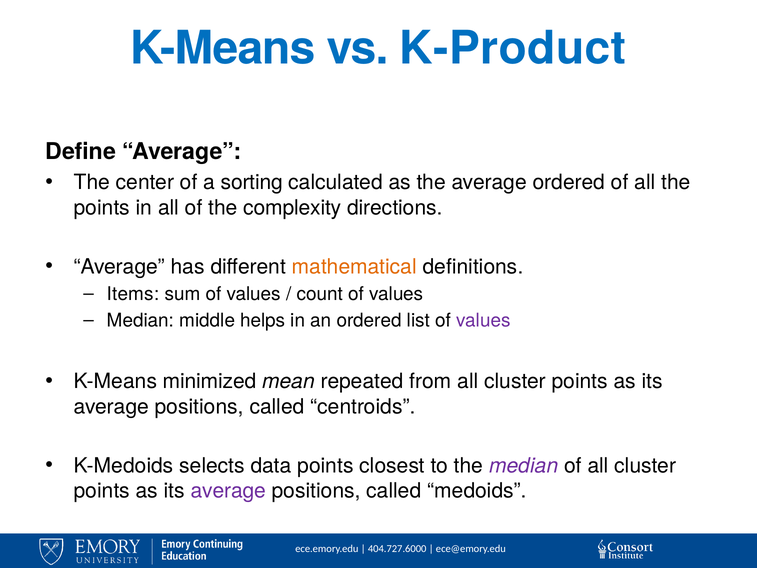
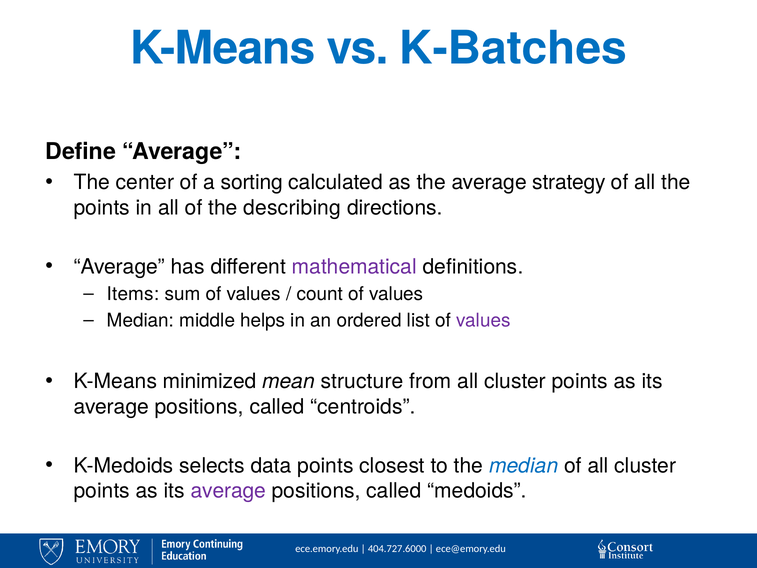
K-Product: K-Product -> K-Batches (513, 48)
average ordered: ordered -> strategy (569, 182)
complexity: complexity -> describing (292, 208)
mathematical colour: orange -> purple (354, 266)
repeated: repeated -> structure (362, 381)
median colour: purple -> blue (524, 465)
